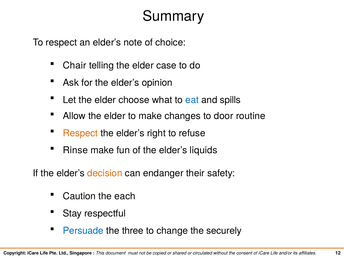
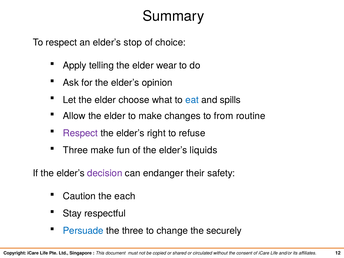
note: note -> stop (133, 42)
Chair: Chair -> Apply (75, 65)
case: case -> wear (166, 65)
door: door -> from (224, 116)
Respect colour: orange -> purple (80, 133)
Rinse: Rinse -> Three (75, 150)
decision colour: orange -> purple (105, 173)
